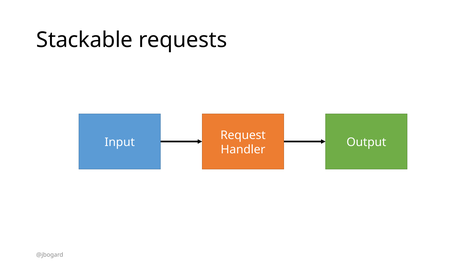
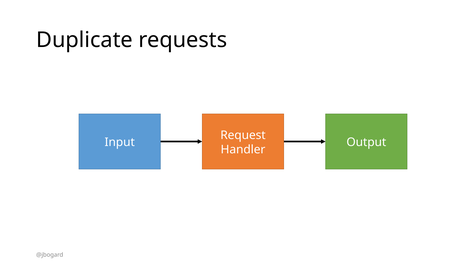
Stackable: Stackable -> Duplicate (85, 40)
